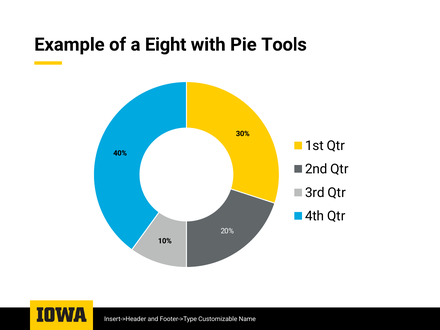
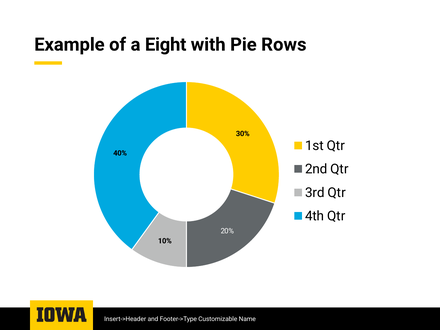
Tools: Tools -> Rows (284, 45)
